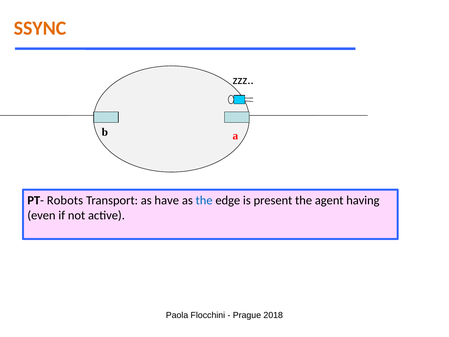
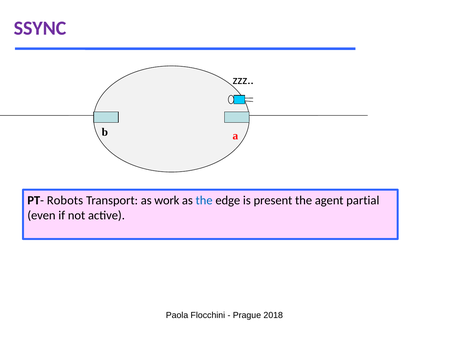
SSYNC colour: orange -> purple (40, 28)
have: have -> work (167, 200)
having: having -> partial (363, 200)
